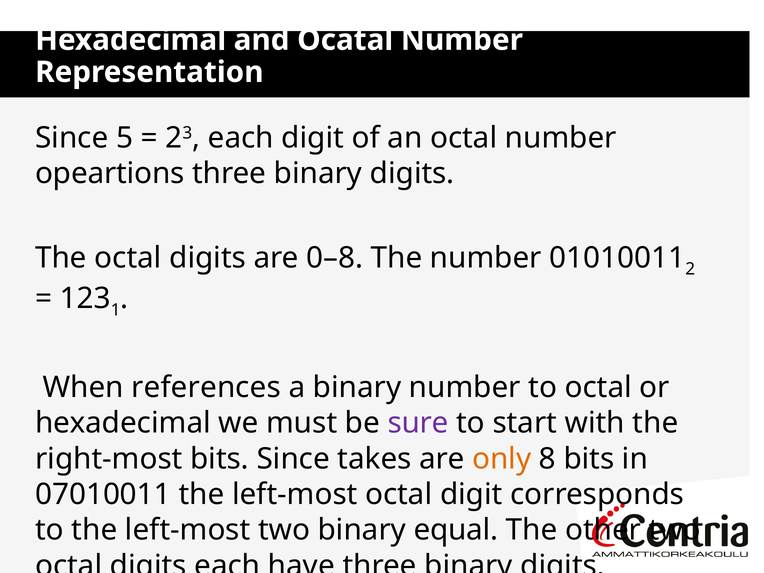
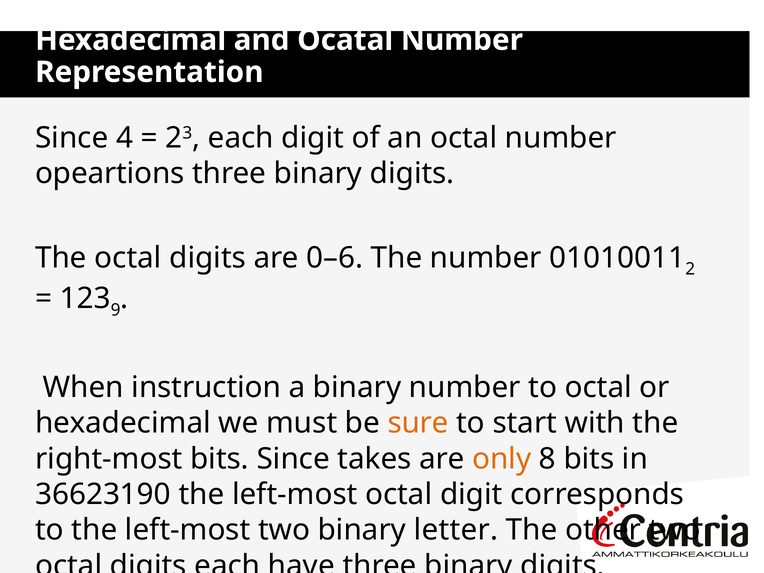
5: 5 -> 4 (125, 138)
0–8: 0–8 -> 0–6 (335, 258)
1: 1 -> 9 (116, 310)
references: references -> instruction (206, 387)
sure colour: purple -> orange (418, 423)
07010011: 07010011 -> 36623190 (103, 494)
equal: equal -> letter (456, 530)
